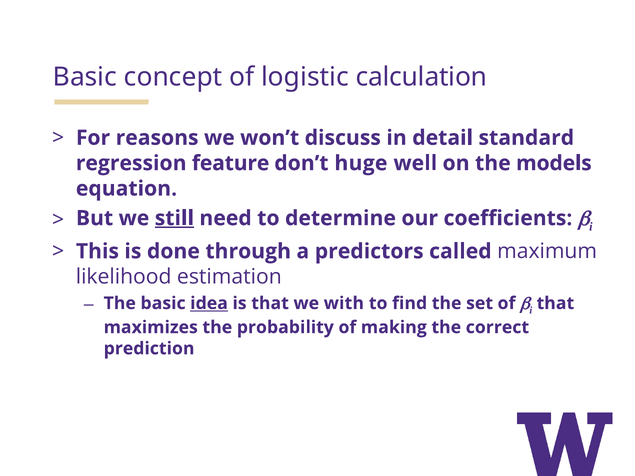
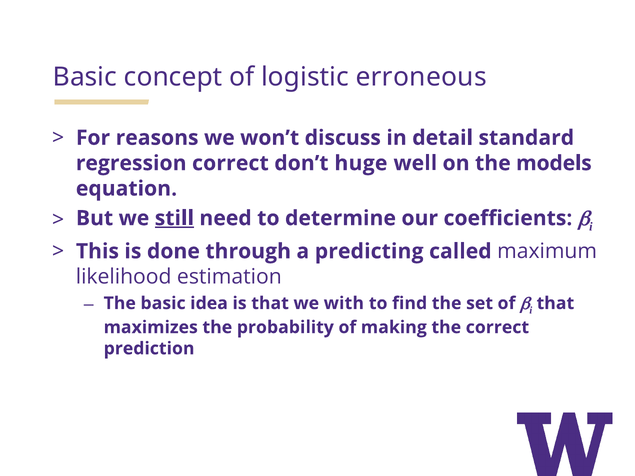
calculation: calculation -> erroneous (421, 77)
regression feature: feature -> correct (230, 163)
predictors: predictors -> predicting (369, 251)
idea underline: present -> none (209, 303)
